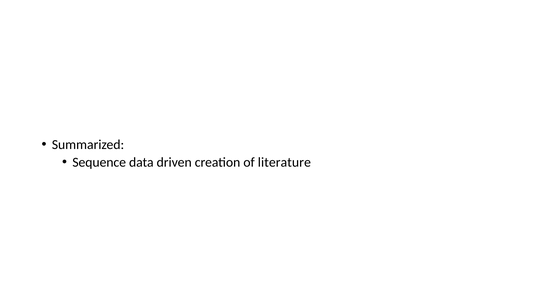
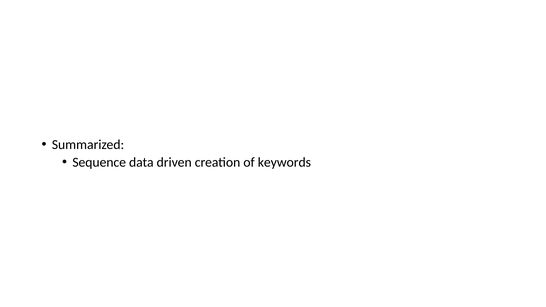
literature: literature -> keywords (284, 162)
